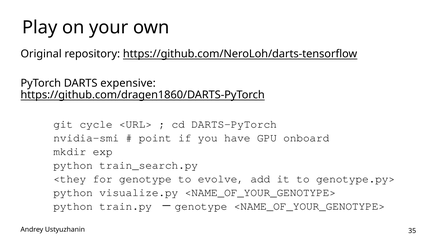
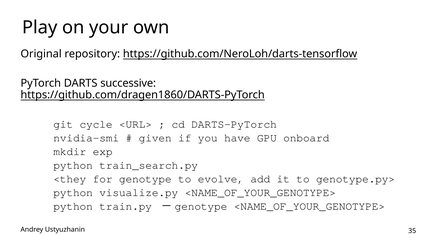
expensive: expensive -> successive (128, 83)
point: point -> given (155, 138)
